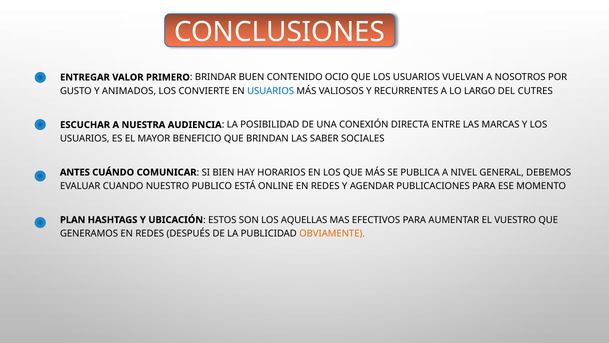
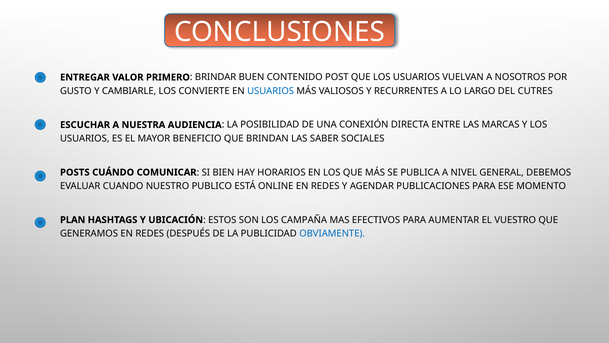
OCIO: OCIO -> POST (337, 77)
ANIMADOS: ANIMADOS -> CAMBIARLE (129, 91)
ANTES: ANTES -> POSTS (75, 172)
AQUELLAS: AQUELLAS -> CAMPAÑA (304, 220)
OBVIAMENTE colour: orange -> blue (332, 233)
